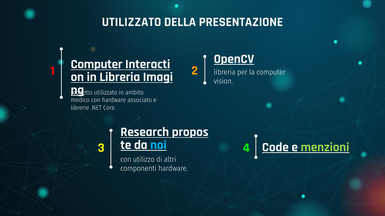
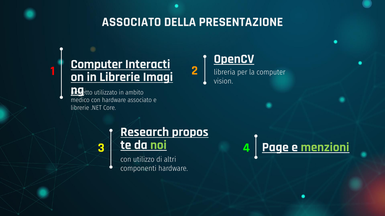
UTILIZZATO: UTILIZZATO -> ASSOCIATO (132, 22)
in Libreria: Libreria -> Librerie (120, 77)
noi colour: light blue -> light green (158, 145)
Code: Code -> Page (275, 147)
